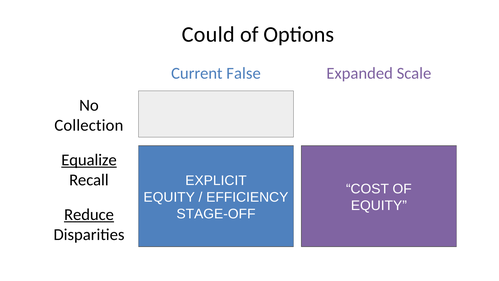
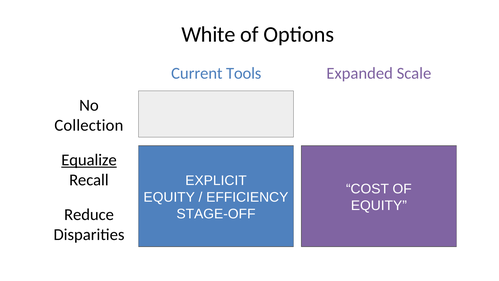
Could: Could -> White (208, 35)
False: False -> Tools (244, 73)
Reduce underline: present -> none (89, 214)
